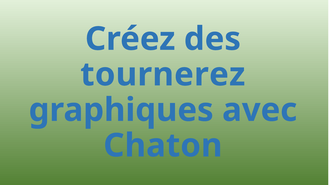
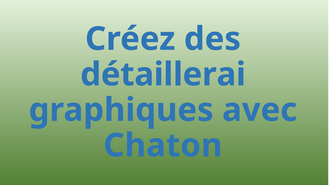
tournerez: tournerez -> détaillerai (163, 75)
